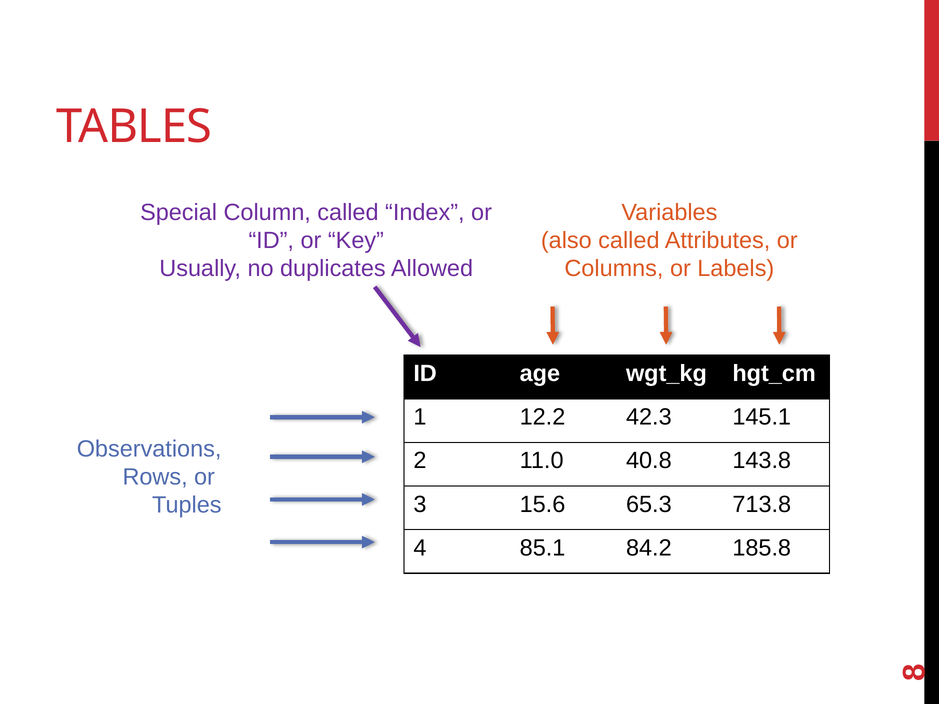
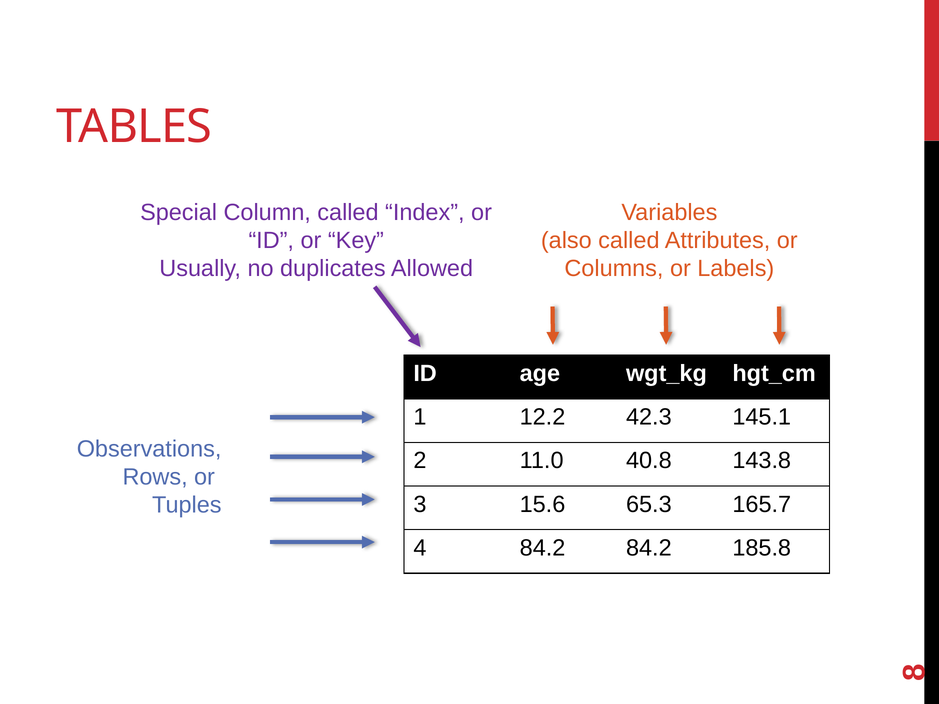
713.8: 713.8 -> 165.7 (762, 504)
4 85.1: 85.1 -> 84.2 (543, 548)
